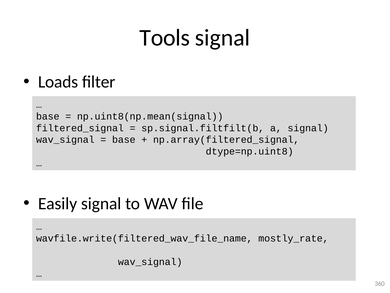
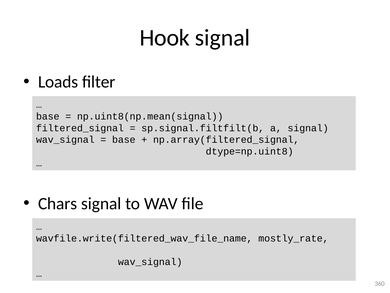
Tools: Tools -> Hook (165, 38)
Easily: Easily -> Chars (58, 203)
